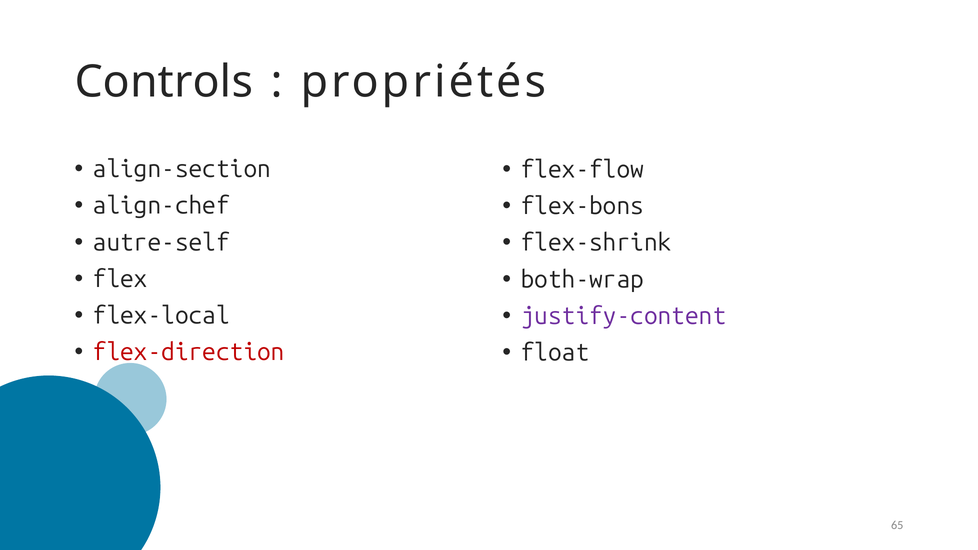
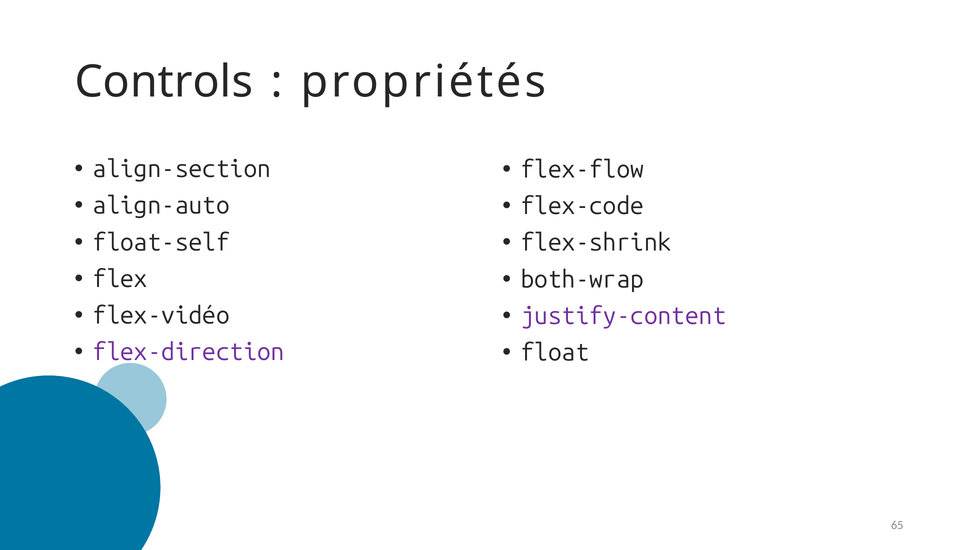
align-chef: align-chef -> align-auto (161, 206)
flex-bons: flex-bons -> flex-code (582, 206)
autre-self: autre-self -> float-self (161, 242)
flex-local: flex-local -> flex-vidéo (161, 316)
flex-direction colour: red -> purple (189, 352)
